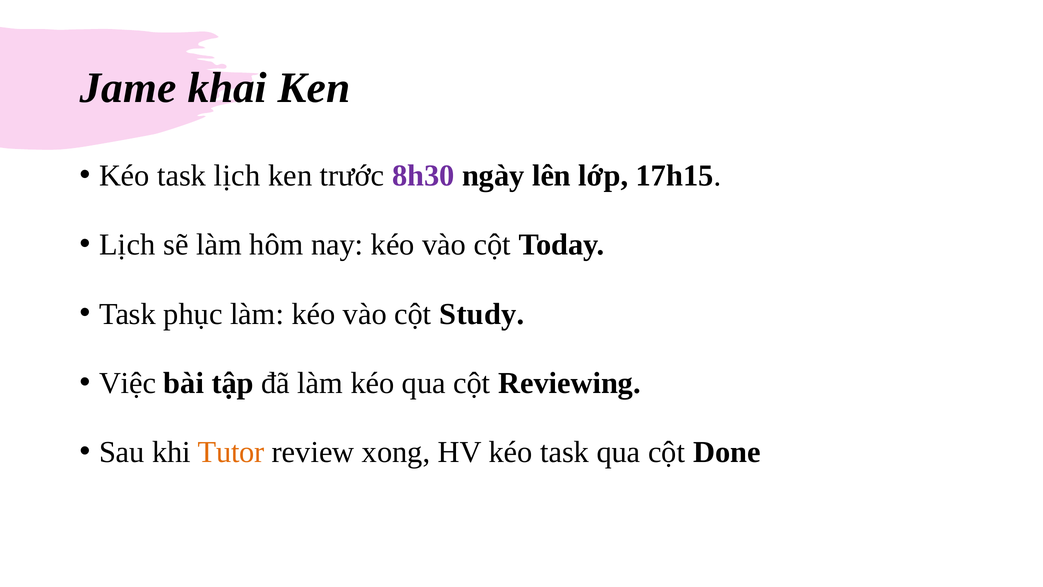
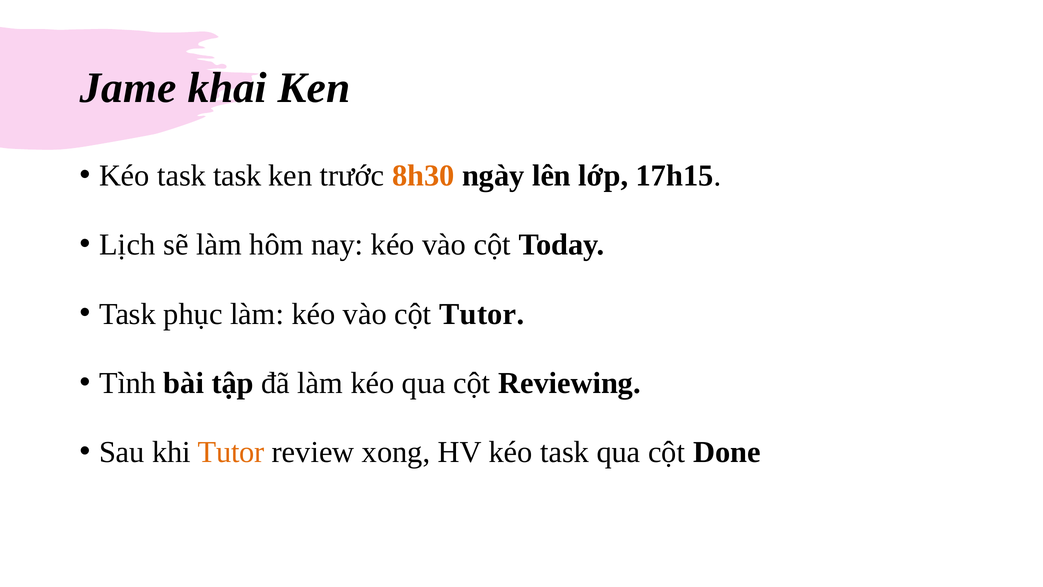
task lịch: lịch -> task (237, 176)
8h30 colour: purple -> orange (423, 176)
cột Study: Study -> Tutor (482, 314)
Việc: Việc -> Tình (128, 383)
